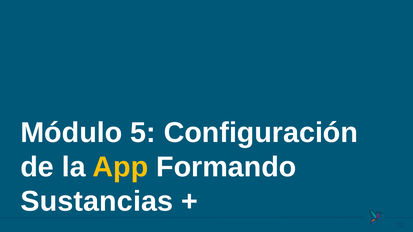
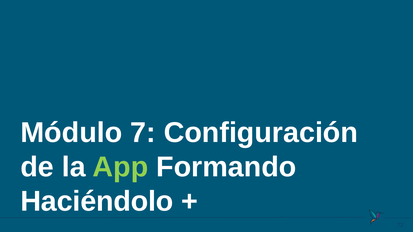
5: 5 -> 7 (143, 133)
App colour: yellow -> light green (120, 167)
Sustancias: Sustancias -> Haciéndolo (97, 202)
